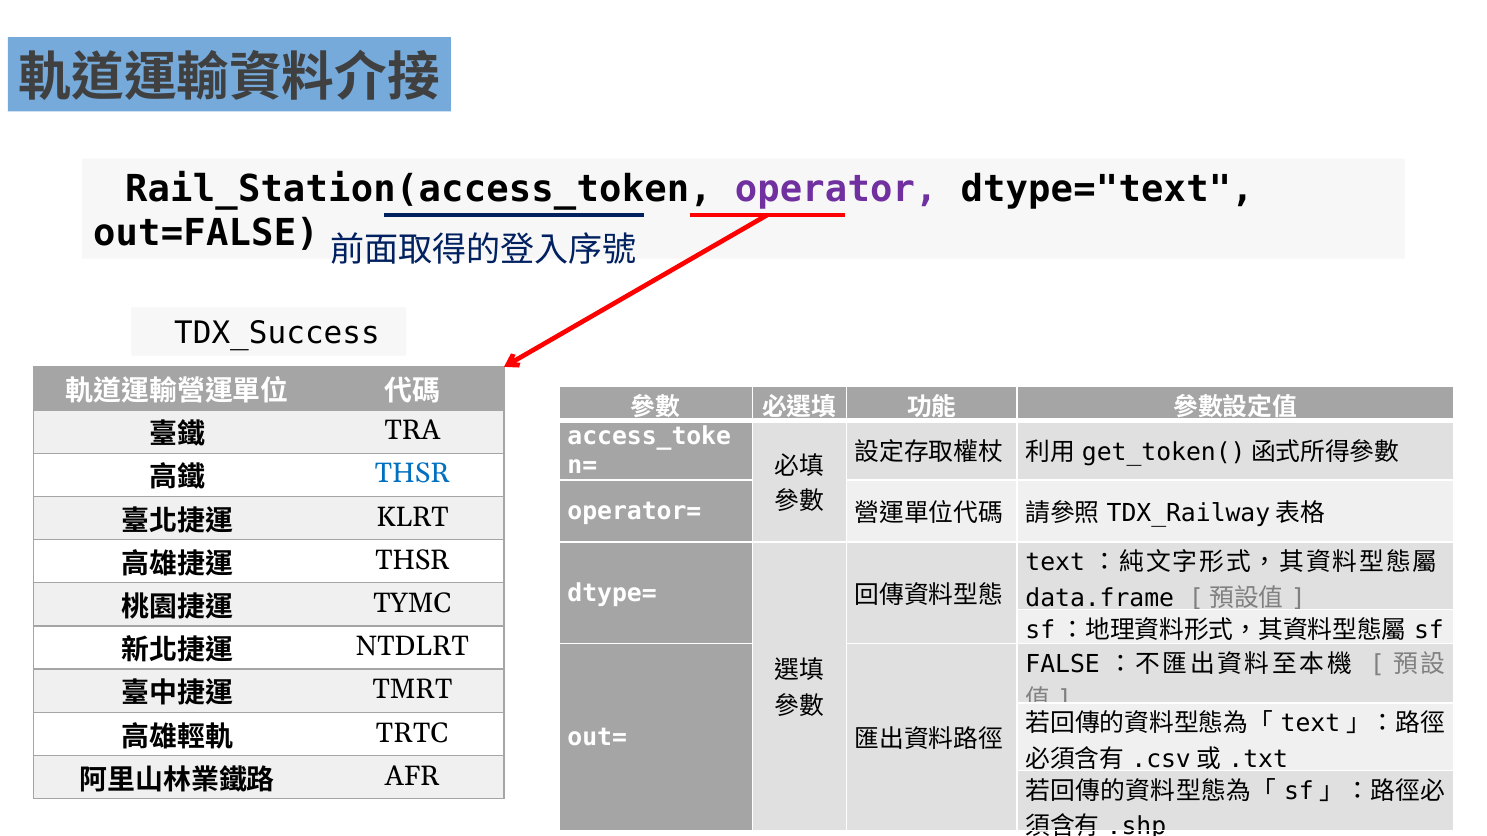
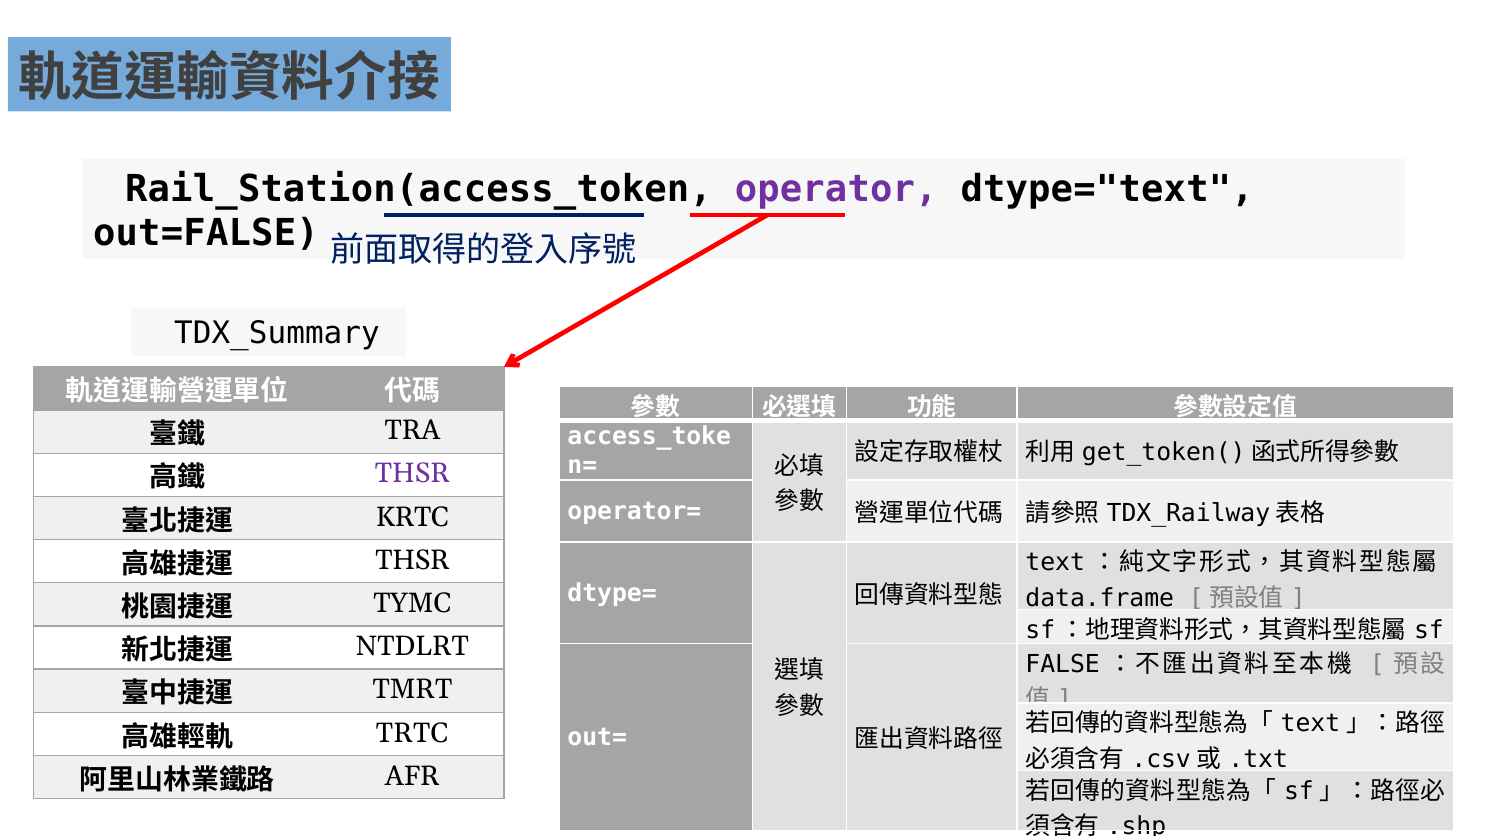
TDX_Success: TDX_Success -> TDX_Summary (277, 334)
THSR colour: blue -> purple (412, 474)
KLRT: KLRT -> KRTC (412, 517)
